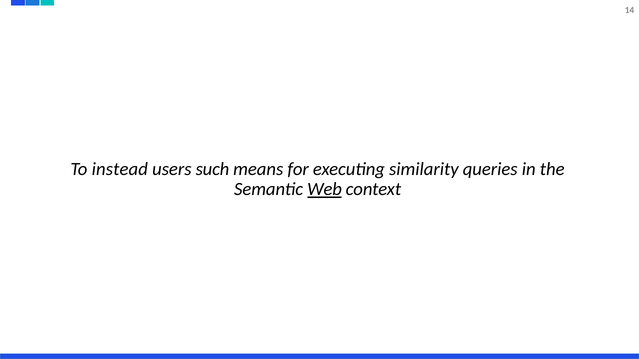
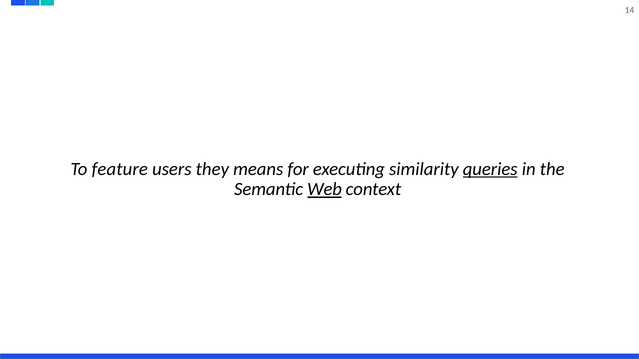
instead: instead -> feature (120, 169)
such: such -> they (212, 169)
queries underline: none -> present (490, 169)
